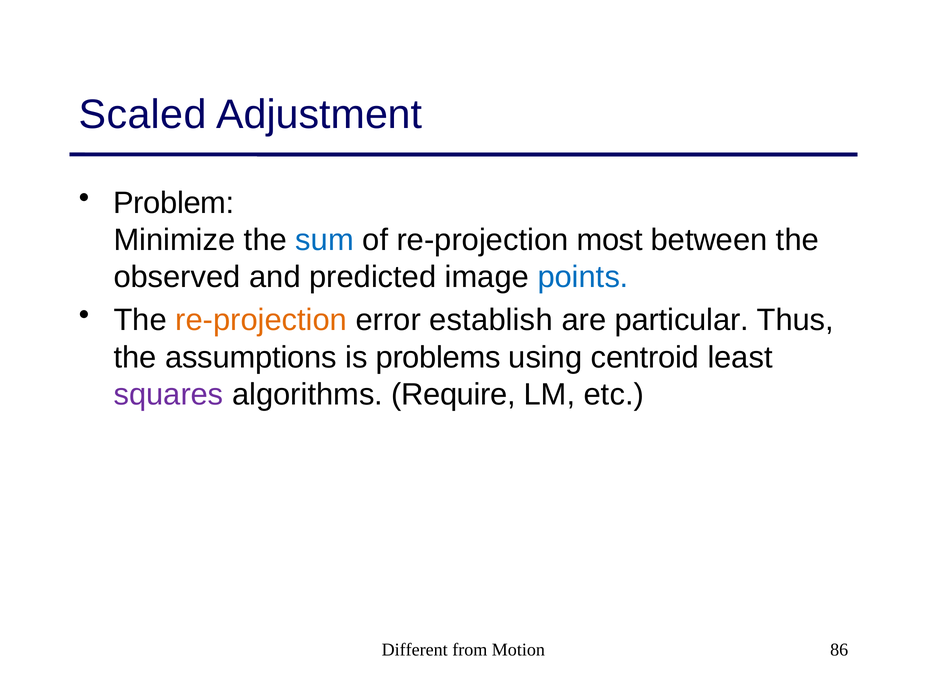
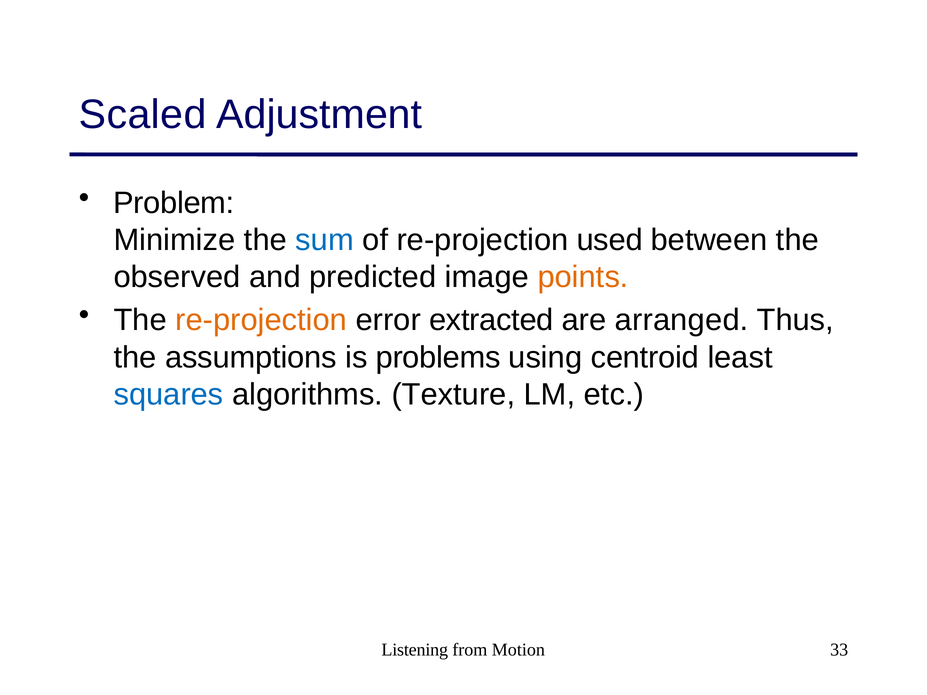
most: most -> used (610, 240)
points colour: blue -> orange (583, 277)
establish: establish -> extracted (491, 320)
particular: particular -> arranged (682, 320)
squares colour: purple -> blue (169, 395)
Require: Require -> Texture (453, 395)
Different: Different -> Listening (415, 650)
86: 86 -> 33 (839, 650)
